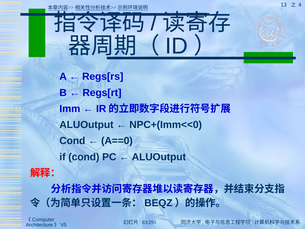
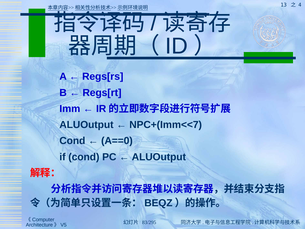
NPC+(Imm<<0: NPC+(Imm<<0 -> NPC+(Imm<<7 (166, 125)
